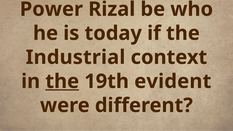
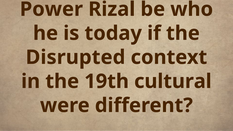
Industrial: Industrial -> Disrupted (75, 57)
the underline: present -> none (62, 81)
evident: evident -> cultural (173, 81)
